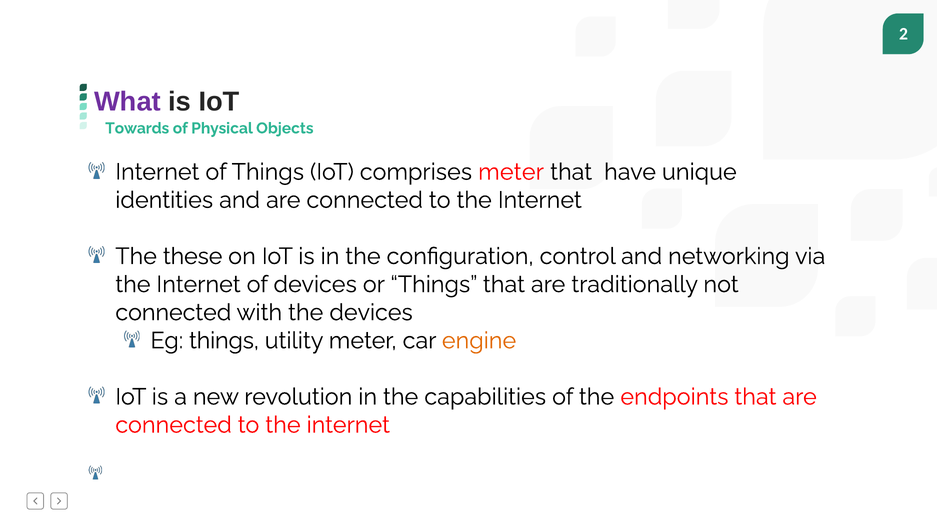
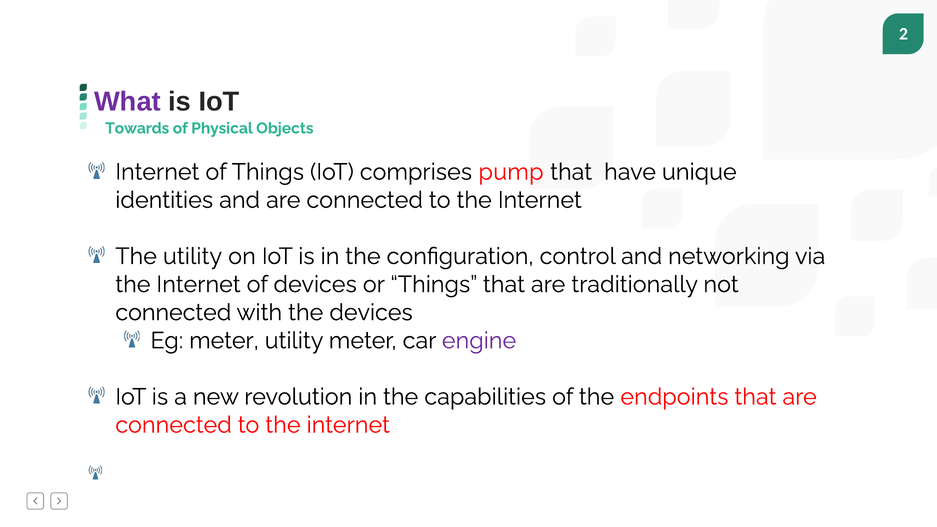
comprises meter: meter -> pump (511, 172)
The these: these -> utility (193, 256)
Eg things: things -> meter (224, 341)
engine colour: orange -> purple (479, 341)
